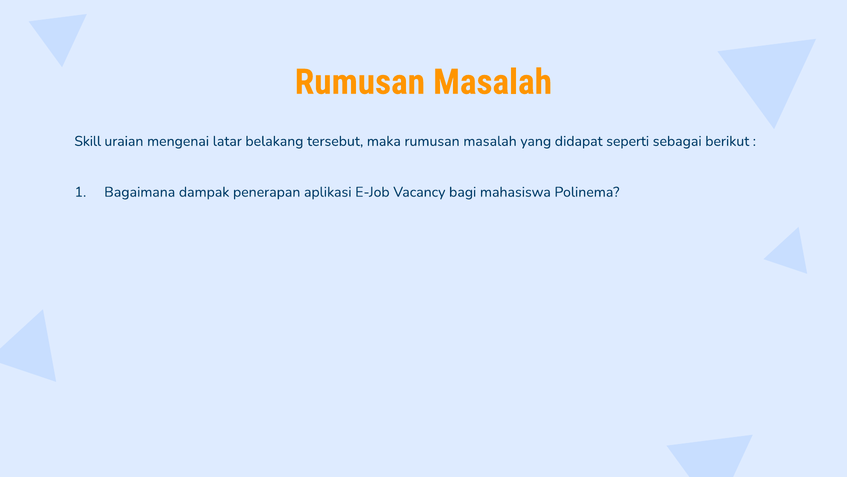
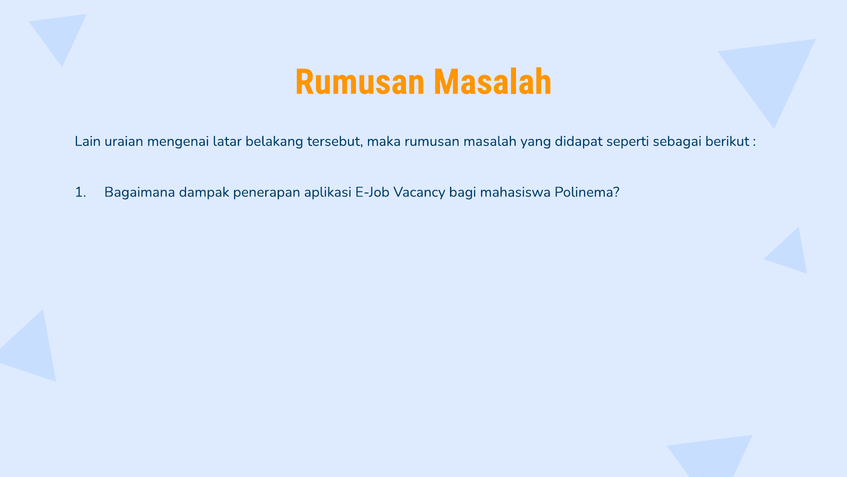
Skill: Skill -> Lain (88, 141)
